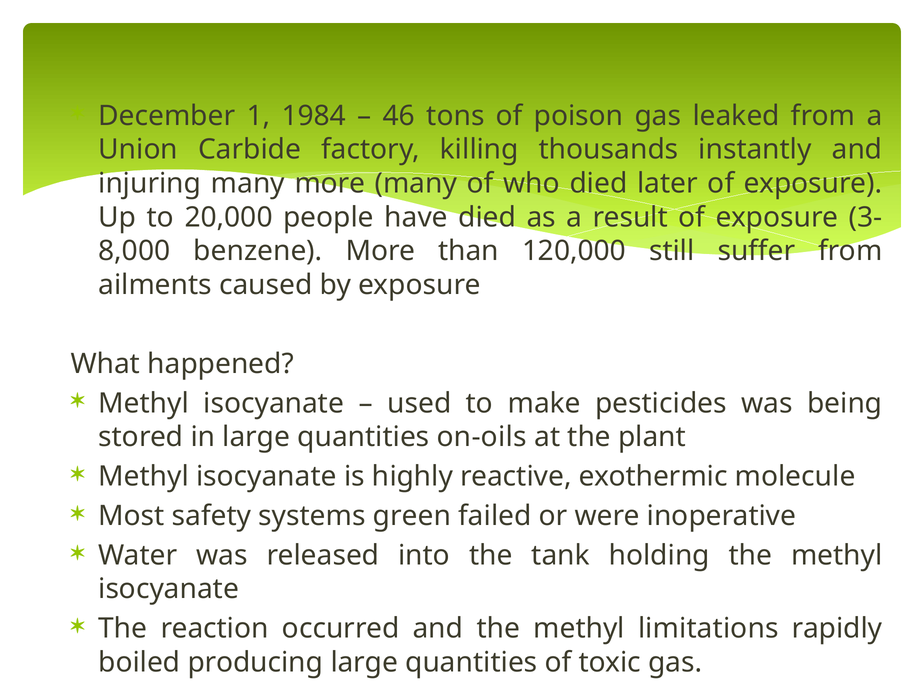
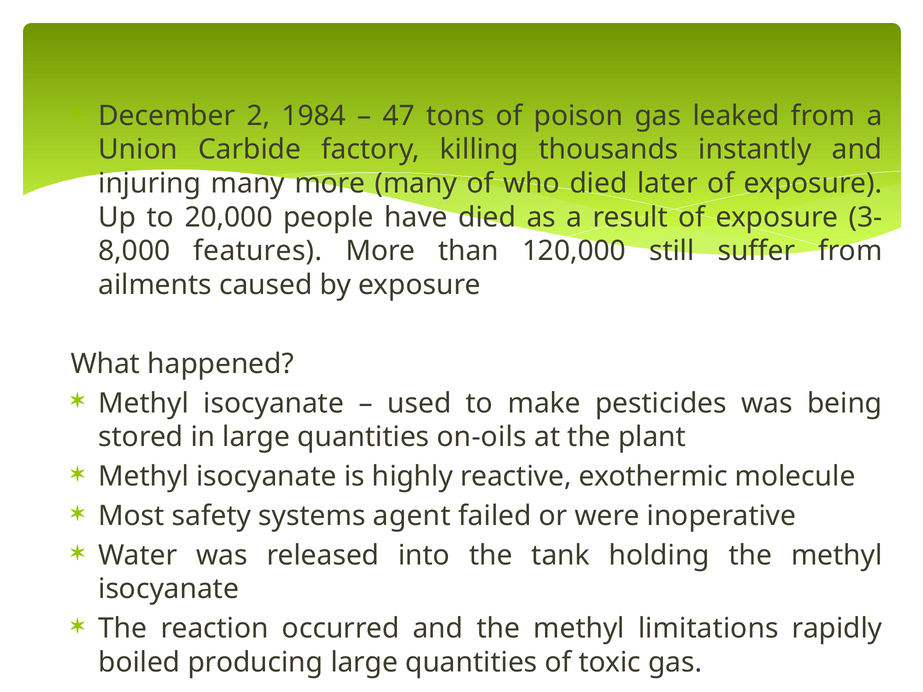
1: 1 -> 2 (258, 116)
46: 46 -> 47 (399, 116)
benzene: benzene -> features (258, 251)
green: green -> agent (412, 516)
